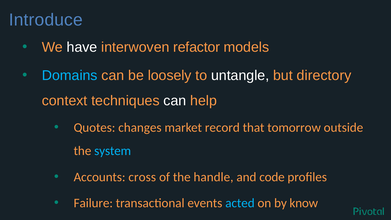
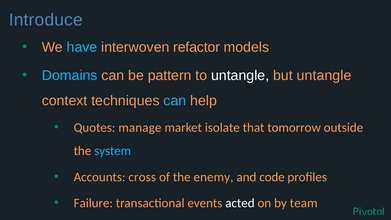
have colour: white -> light blue (82, 47)
loosely: loosely -> pattern (170, 75)
but directory: directory -> untangle (324, 75)
can colour: white -> light blue (175, 101)
changes: changes -> manage (140, 127)
record: record -> isolate (222, 127)
handle: handle -> enemy (213, 177)
acted colour: light blue -> white (240, 203)
know: know -> team (304, 203)
